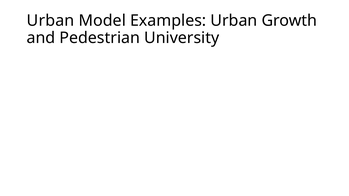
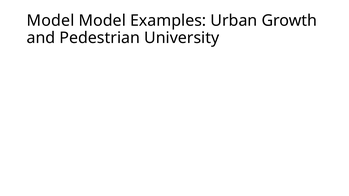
Urban: Urban -> Model (51, 21)
